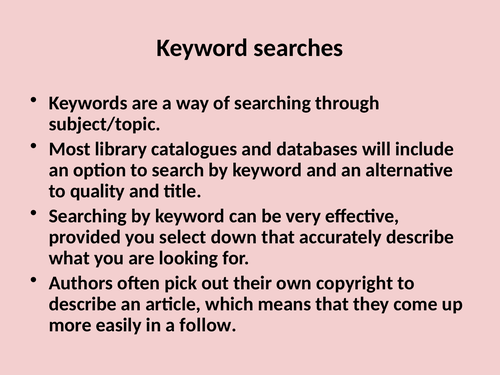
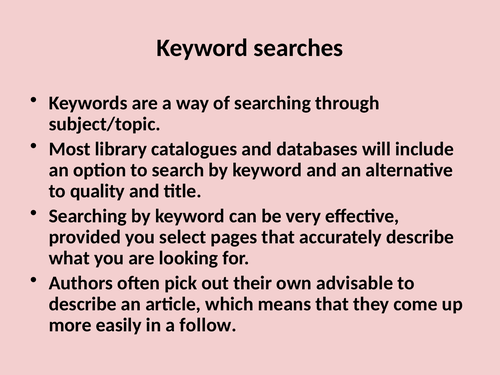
down: down -> pages (234, 237)
copyright: copyright -> advisable (355, 283)
